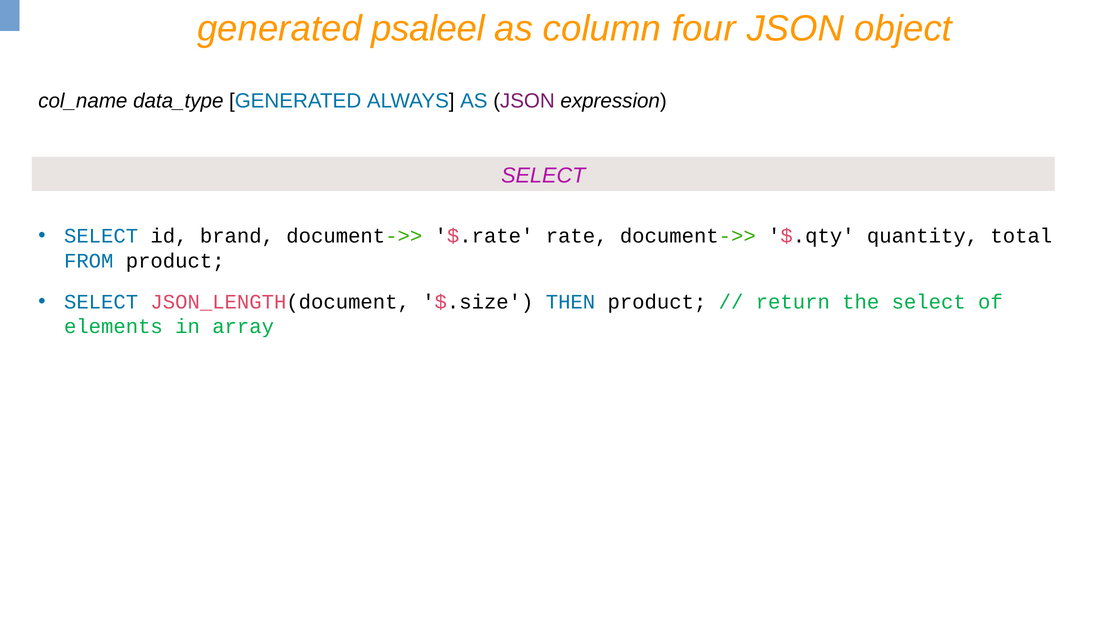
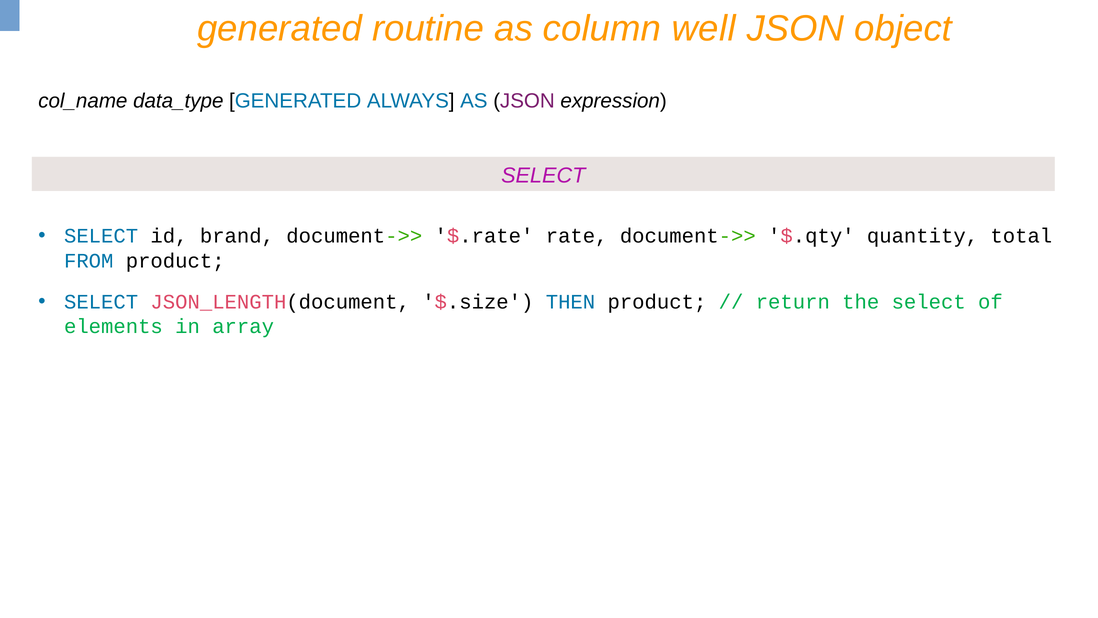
psaleel: psaleel -> routine (428, 29)
four: four -> well (704, 29)
